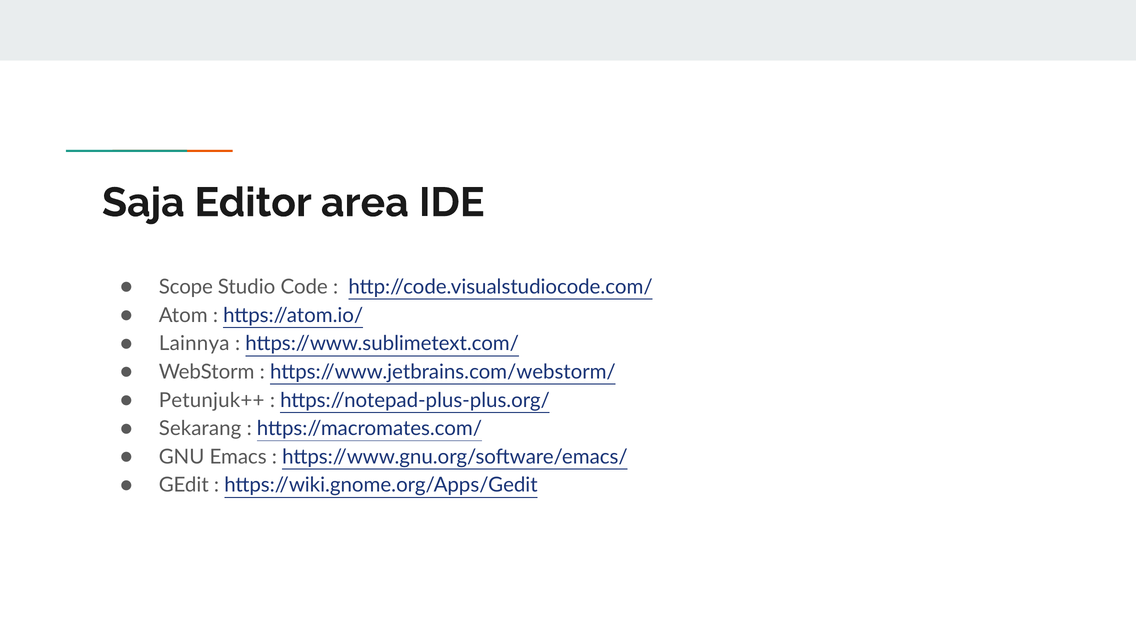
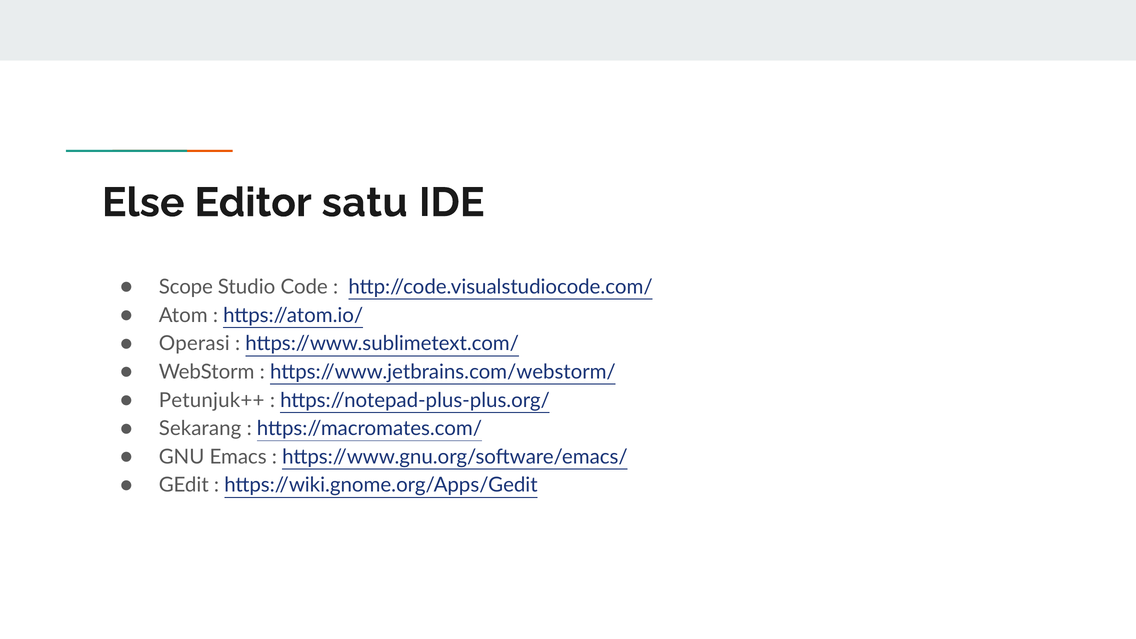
Saja: Saja -> Else (143, 203)
area: area -> satu (365, 203)
Lainnya: Lainnya -> Operasi (194, 344)
